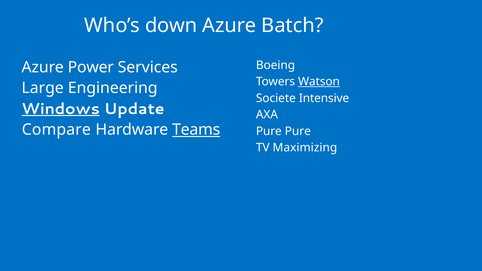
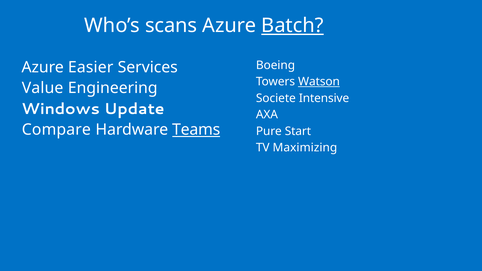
down: down -> scans (171, 26)
Batch underline: none -> present (292, 26)
Power: Power -> Easier (91, 67)
Large: Large -> Value (43, 88)
Windows underline: present -> none (61, 109)
Pure Pure: Pure -> Start (298, 131)
